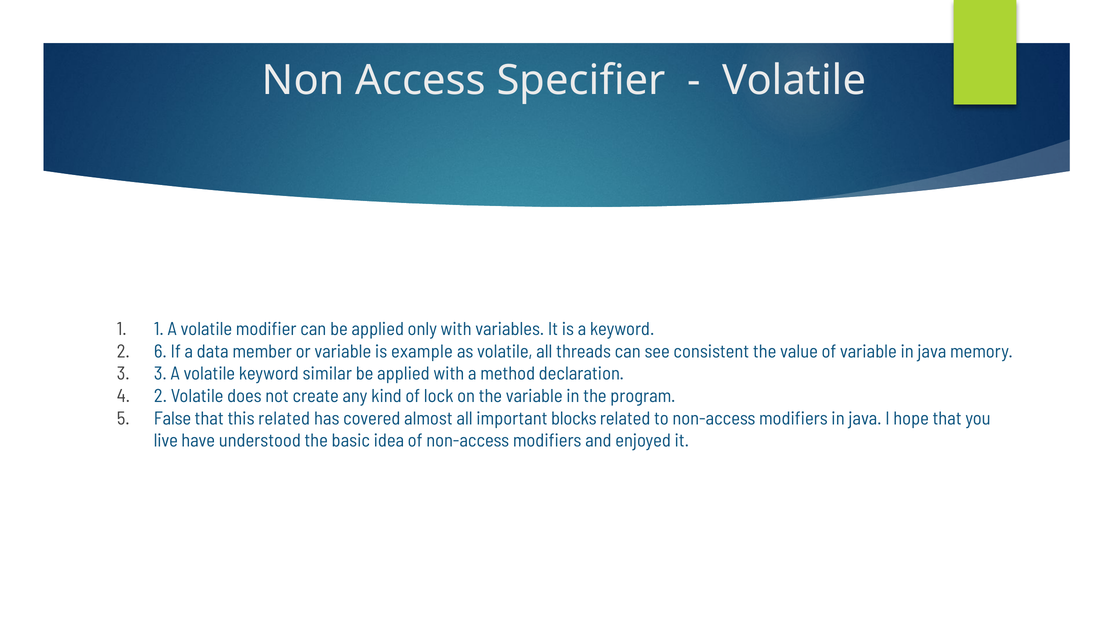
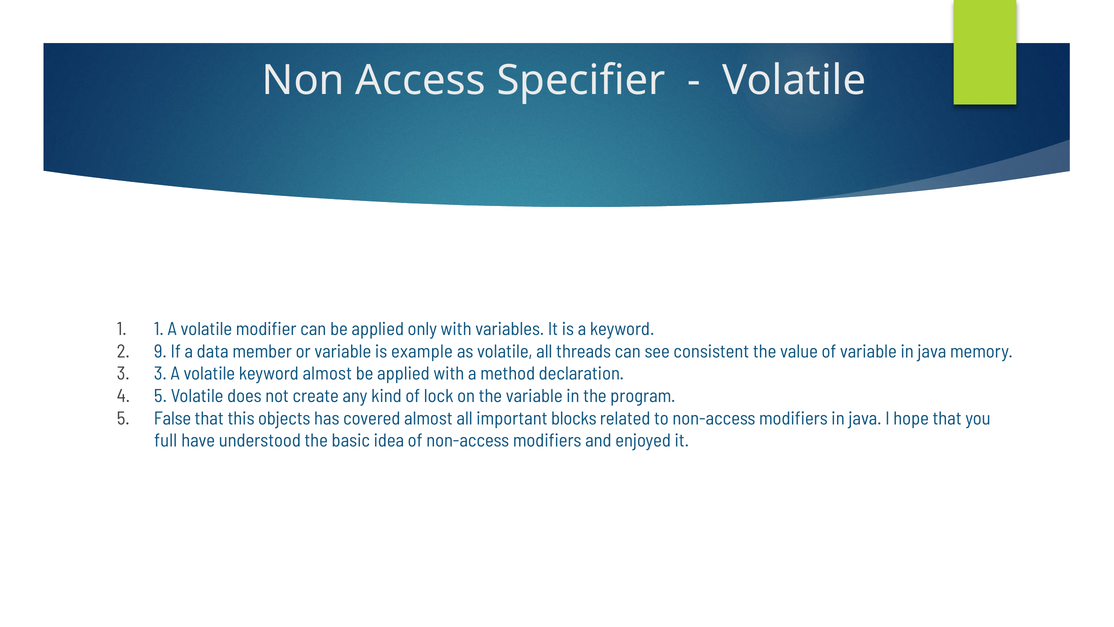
6: 6 -> 9 (160, 351)
keyword similar: similar -> almost (327, 374)
4 2: 2 -> 5 (160, 396)
this related: related -> objects (284, 418)
live: live -> full (166, 440)
